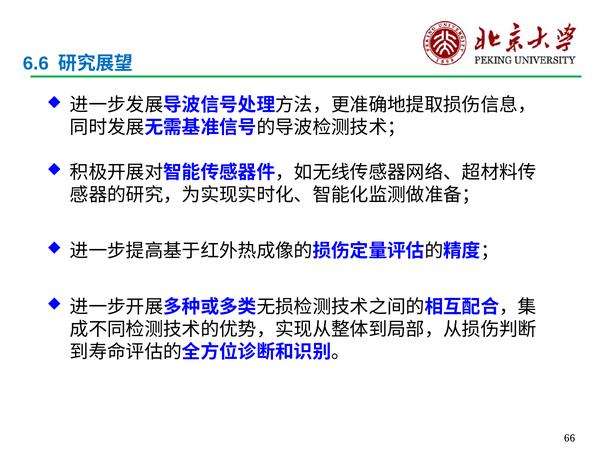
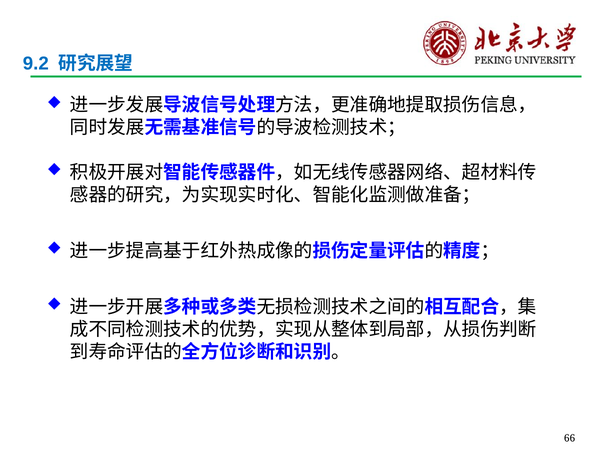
6.6: 6.6 -> 9.2 (36, 64)
